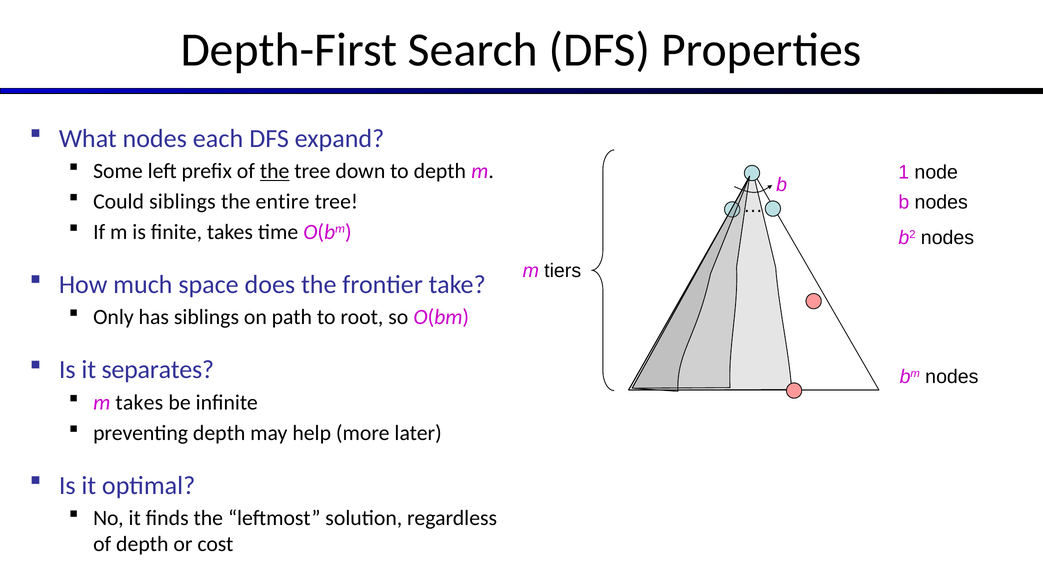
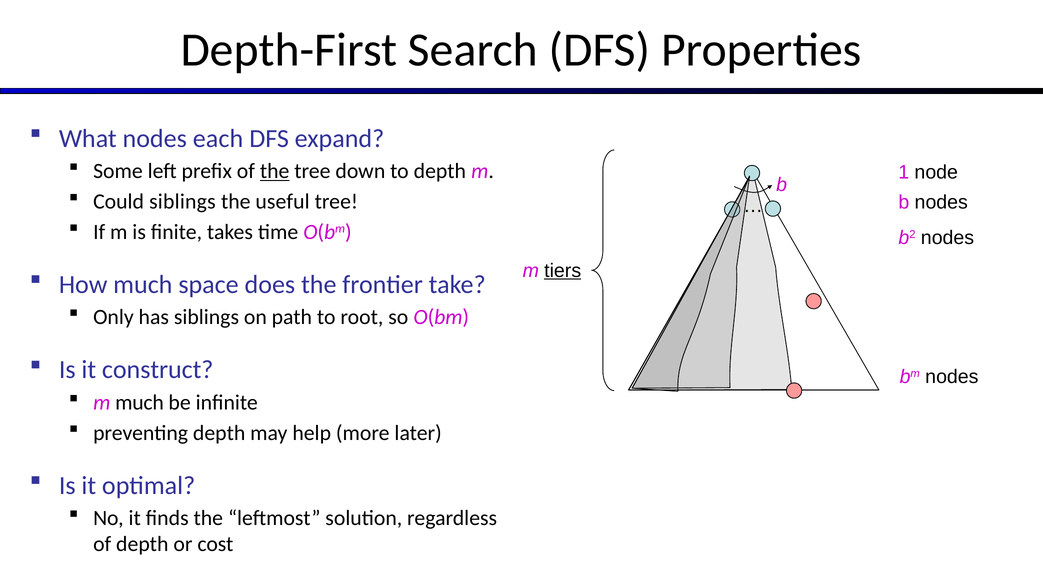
entire: entire -> useful (283, 201)
tiers underline: none -> present (563, 270)
separates: separates -> construct (158, 370)
m takes: takes -> much (140, 402)
